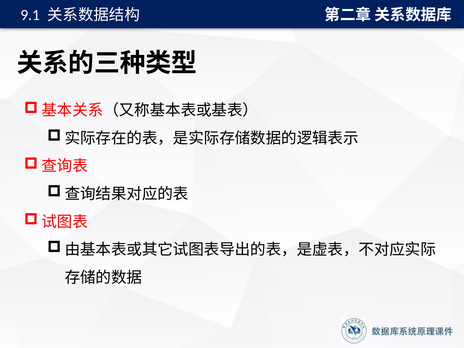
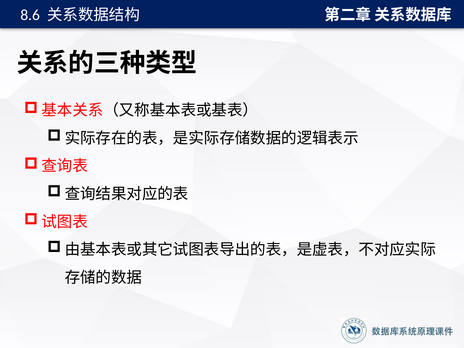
9.1: 9.1 -> 8.6 (30, 15)
